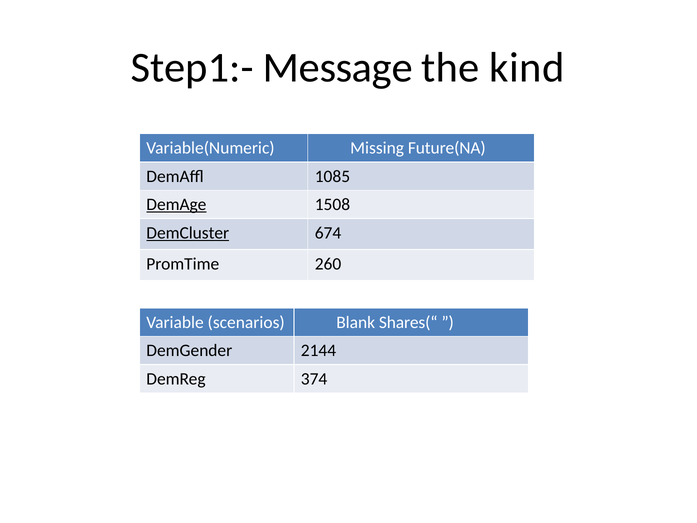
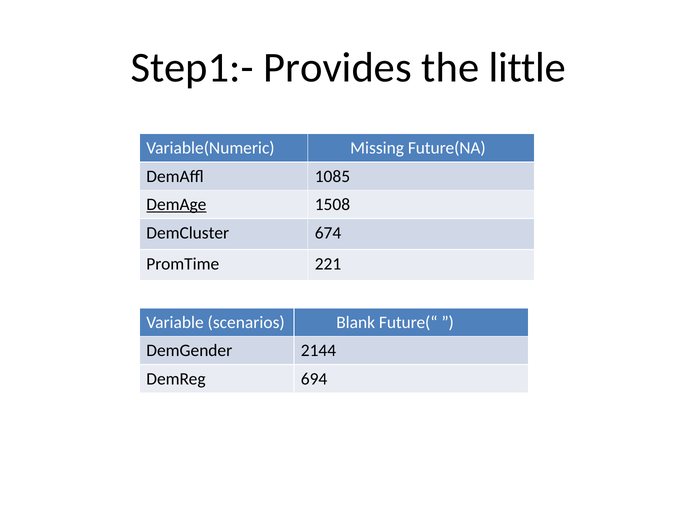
Message: Message -> Provides (338, 67)
kind: kind -> little (527, 67)
DemCluster underline: present -> none (188, 233)
260: 260 -> 221 (328, 264)
Shares(“: Shares(“ -> Future(“ (408, 322)
374: 374 -> 694 (314, 379)
